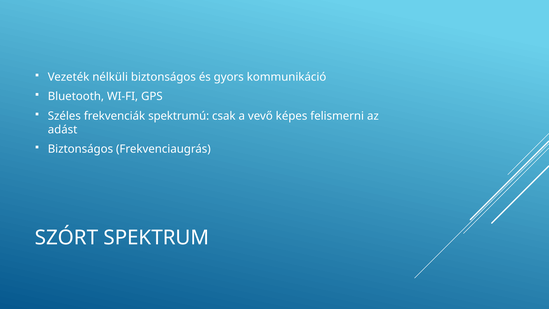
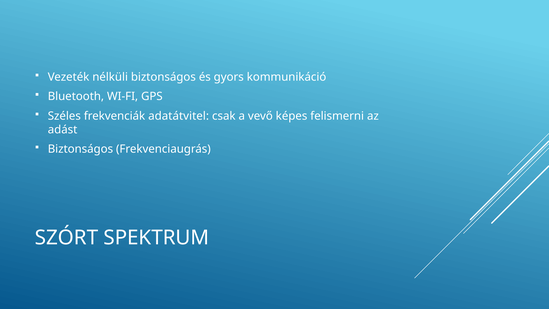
spektrumú: spektrumú -> adatátvitel (179, 116)
